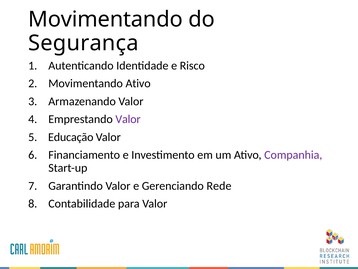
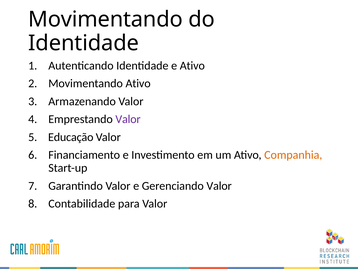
Segurança: Segurança -> Identidade (84, 43)
e Risco: Risco -> Ativo (192, 65)
Companhia colour: purple -> orange (293, 155)
Gerenciando Rede: Rede -> Valor (219, 185)
